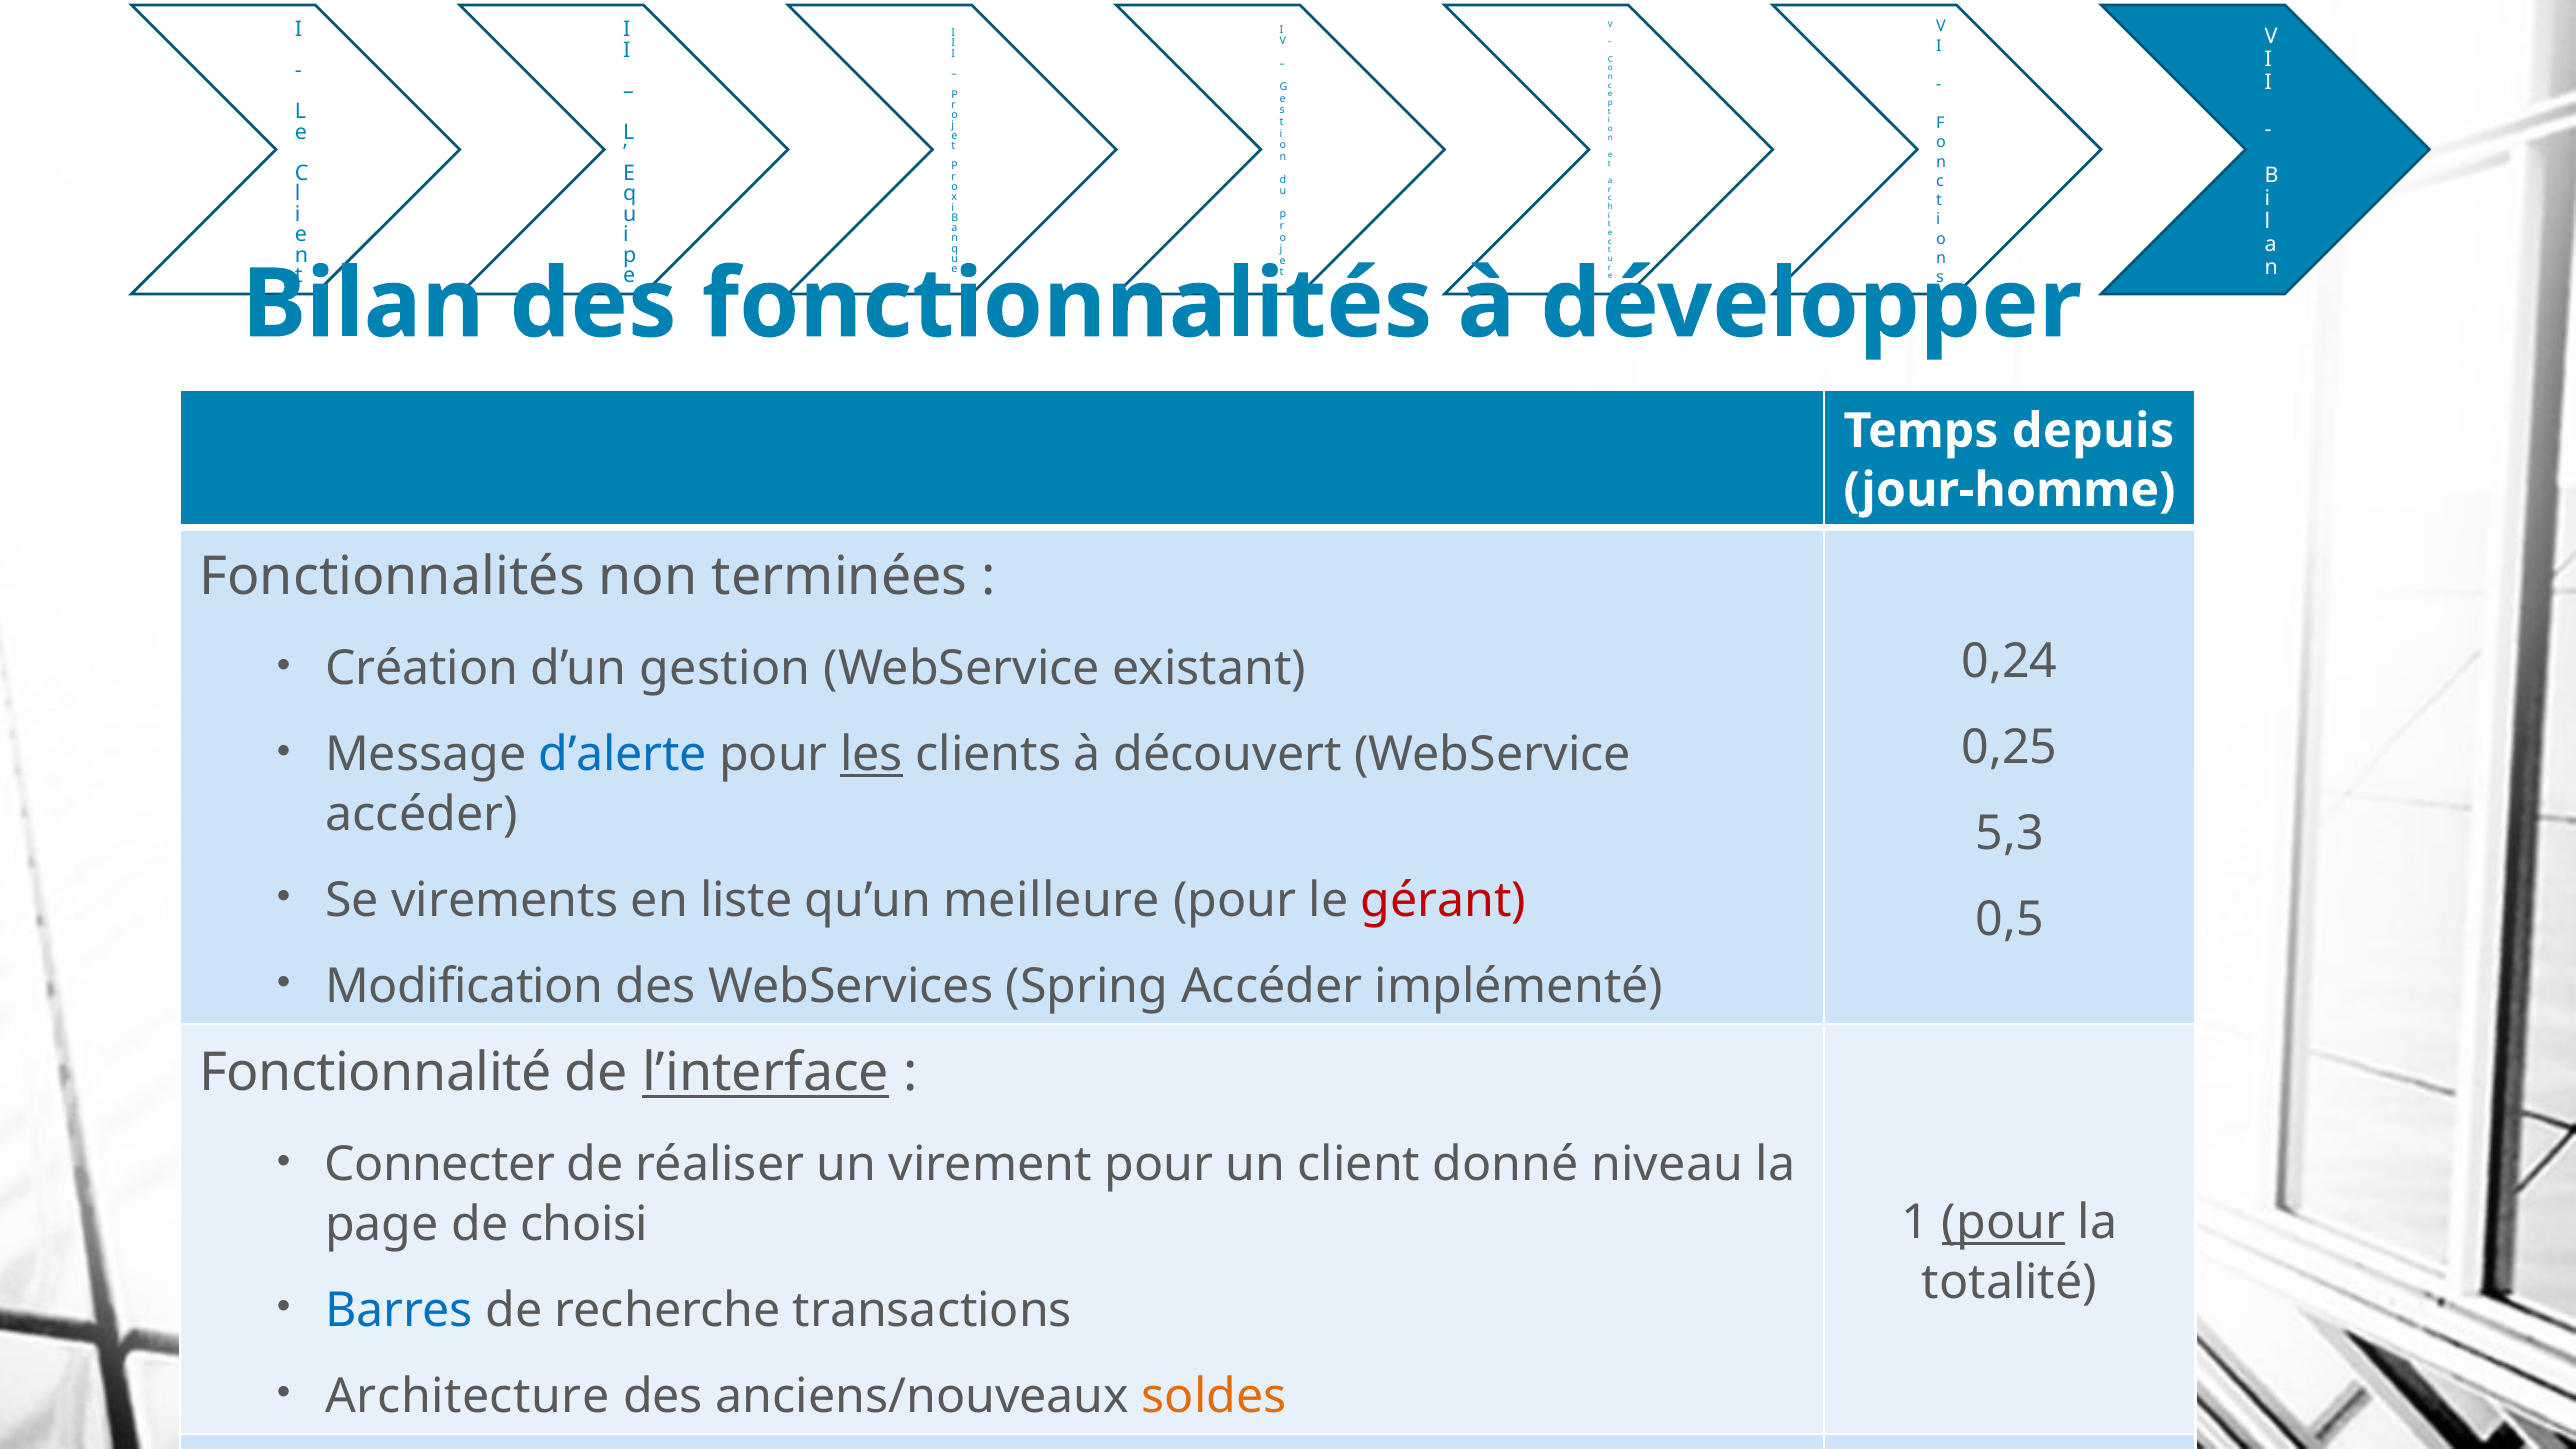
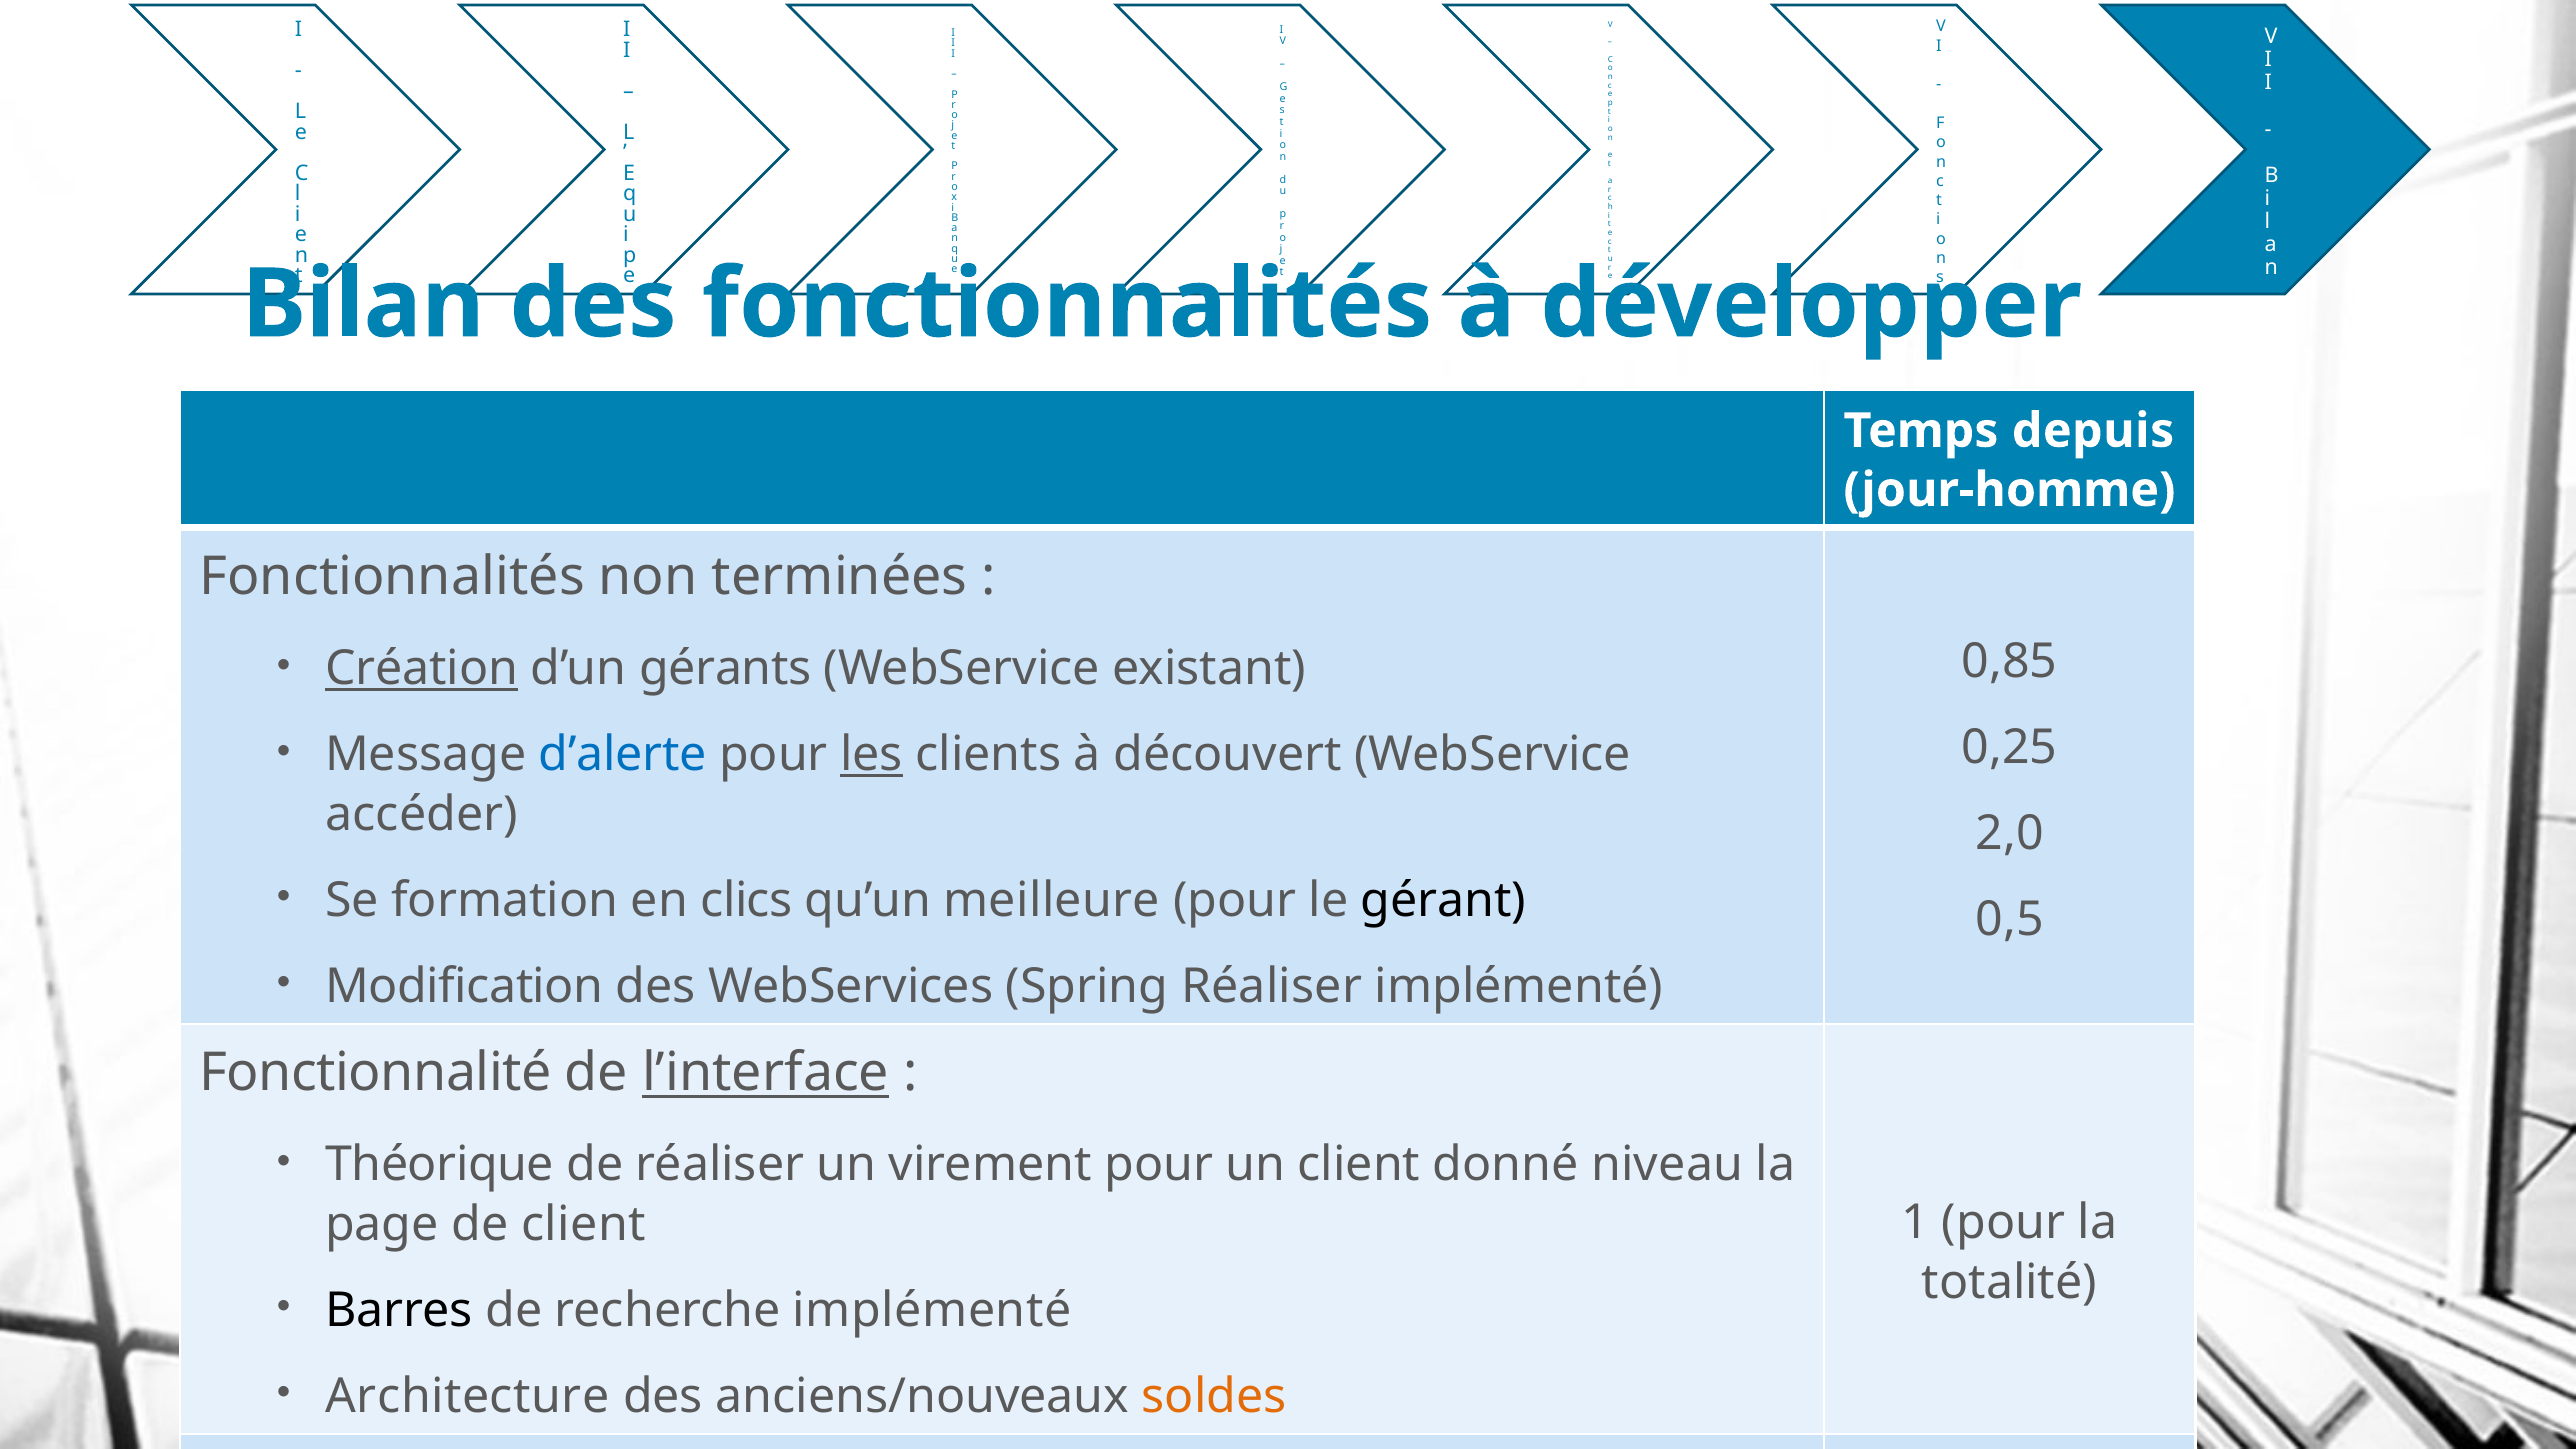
Création underline: none -> present (422, 669)
gestion: gestion -> gérants (725, 669)
0,24: 0,24 -> 0,85 (2010, 661)
5,3: 5,3 -> 2,0 (2010, 833)
virements: virements -> formation (505, 900)
liste: liste -> clics (747, 900)
gérant colour: red -> black (1443, 900)
Spring Accéder: Accéder -> Réaliser (1272, 986)
Connecter: Connecter -> Théorique (440, 1165)
pour underline: present -> none (2003, 1223)
de choisi: choisi -> client (584, 1224)
Barres colour: blue -> black (399, 1310)
recherche transactions: transactions -> implémenté (932, 1310)
